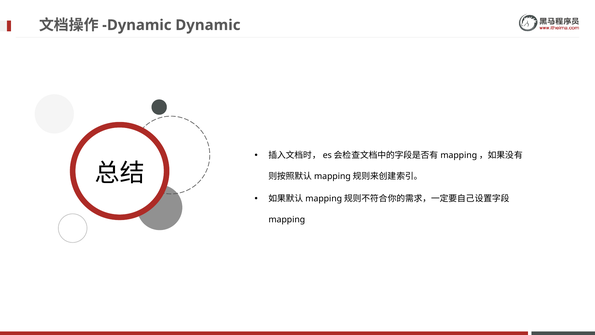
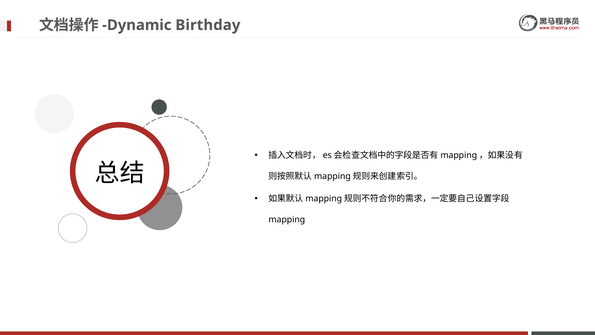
Dynamic: Dynamic -> Birthday (208, 25)
